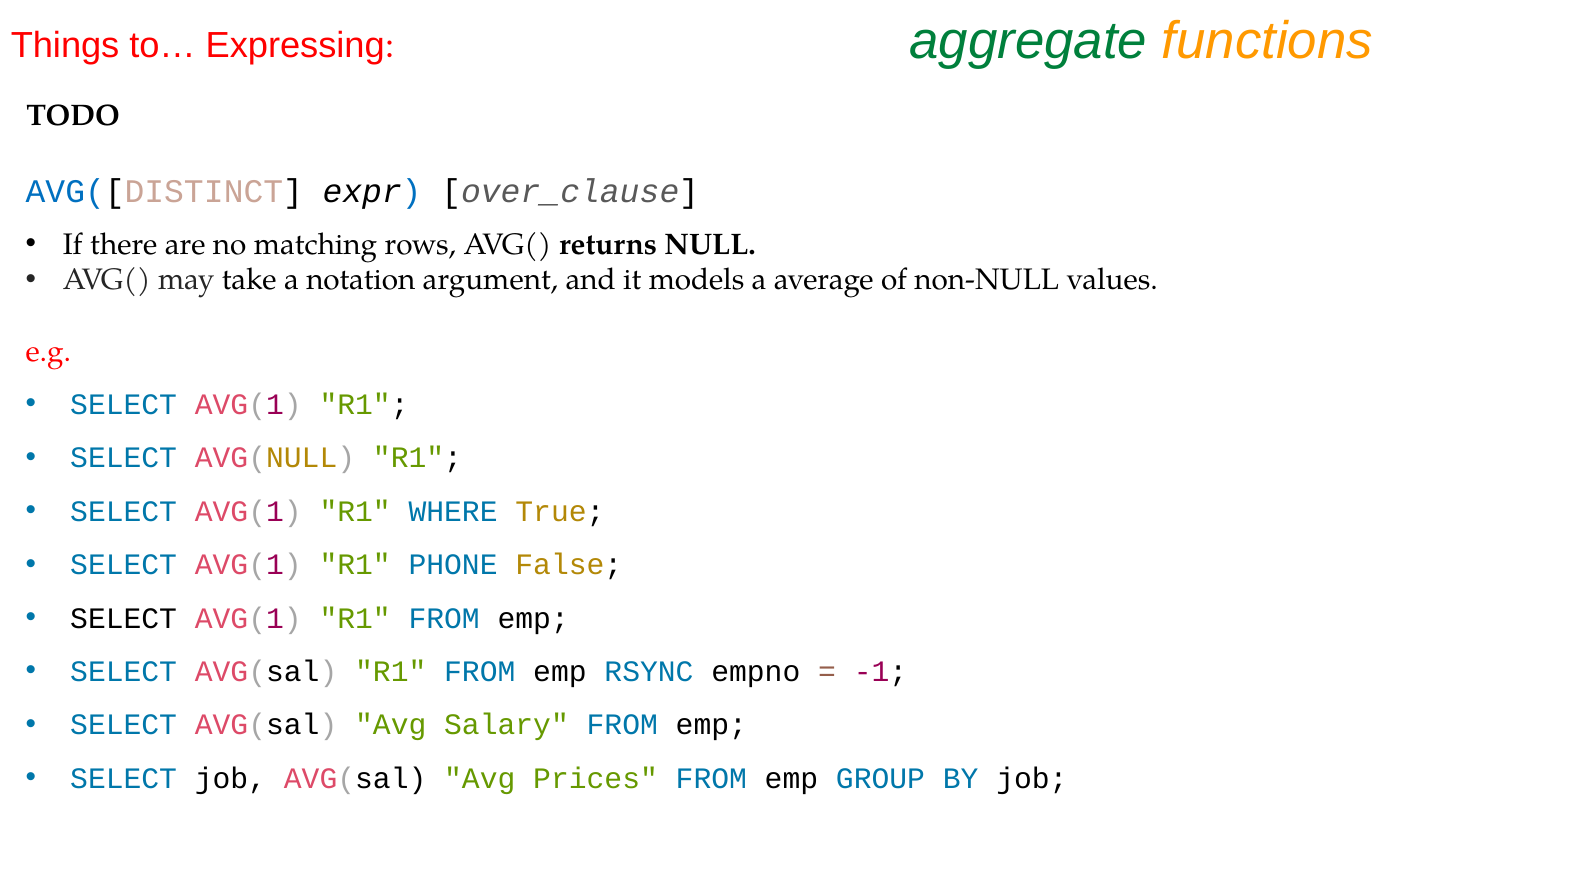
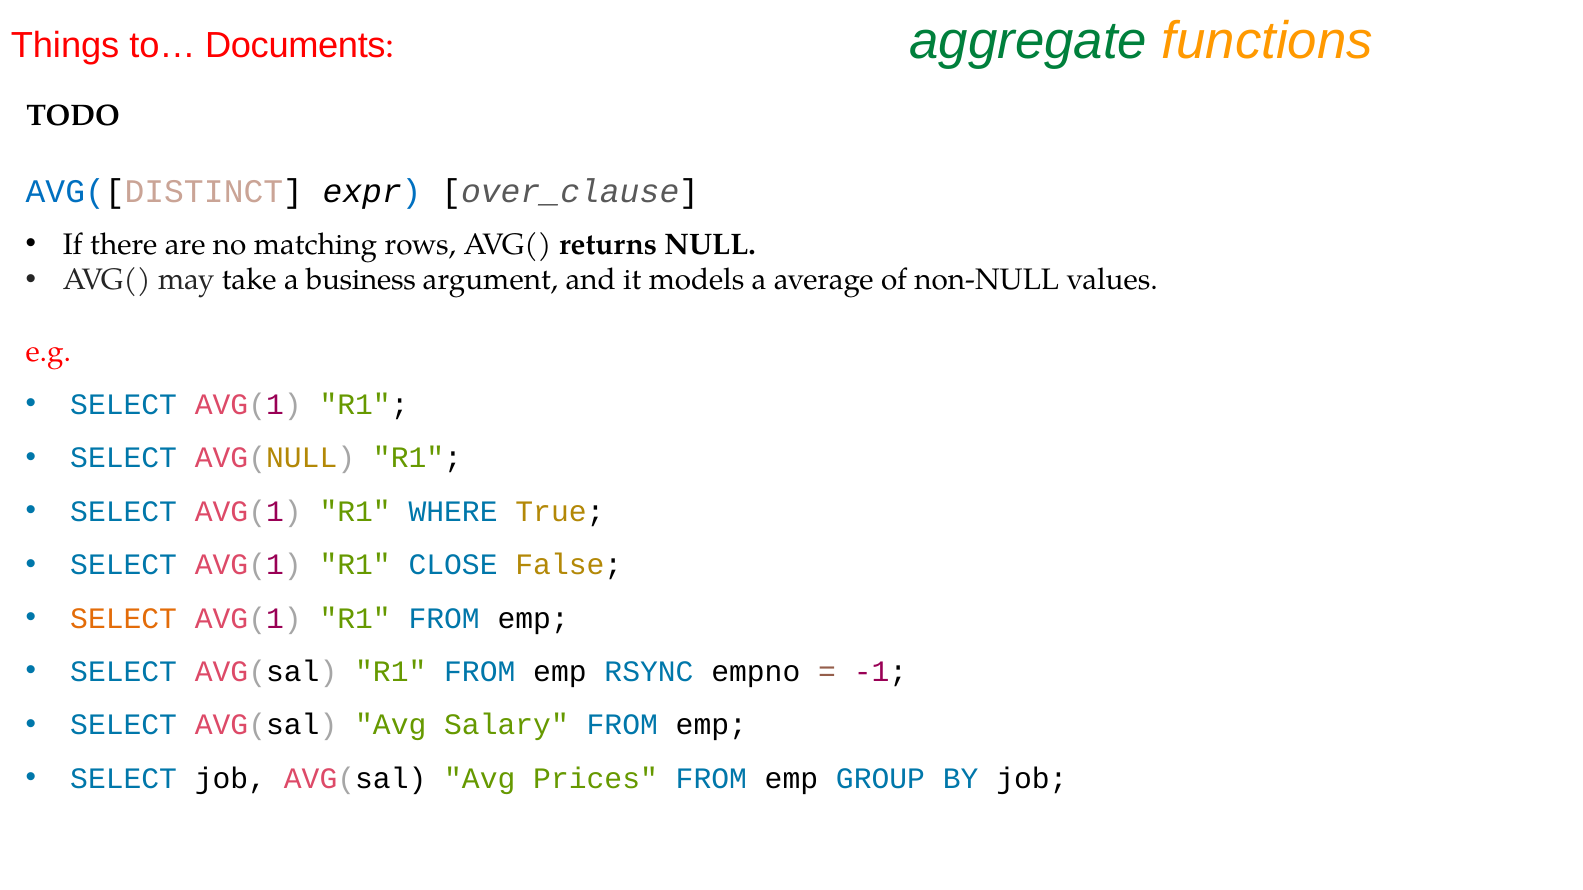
Expressing: Expressing -> Documents (295, 45)
notation: notation -> business (361, 280)
PHONE: PHONE -> CLOSE (453, 565)
SELECT colour: black -> orange (124, 619)
